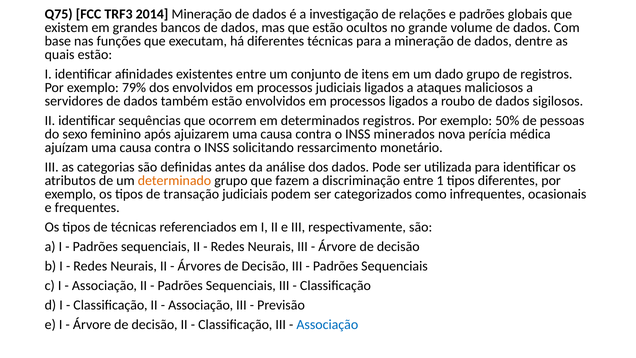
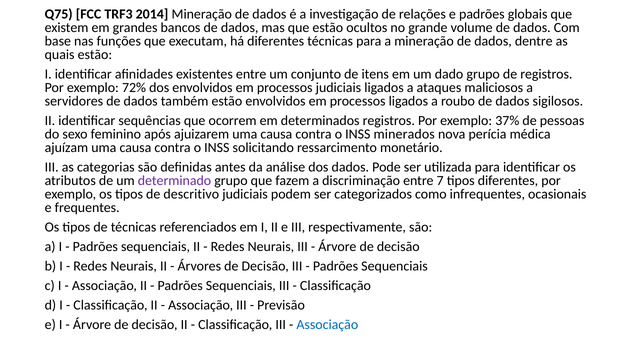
79%: 79% -> 72% (134, 88)
50%: 50% -> 37% (507, 121)
determinado colour: orange -> purple (174, 181)
1: 1 -> 7 (440, 181)
transação: transação -> descritivo (191, 194)
